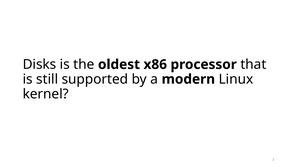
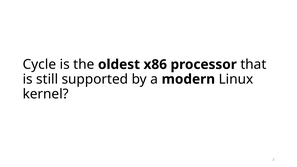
Disks: Disks -> Cycle (39, 64)
